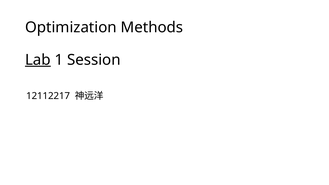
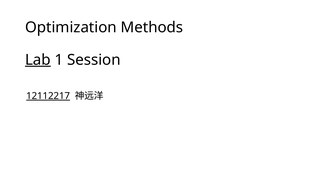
12112217 underline: none -> present (48, 96)
